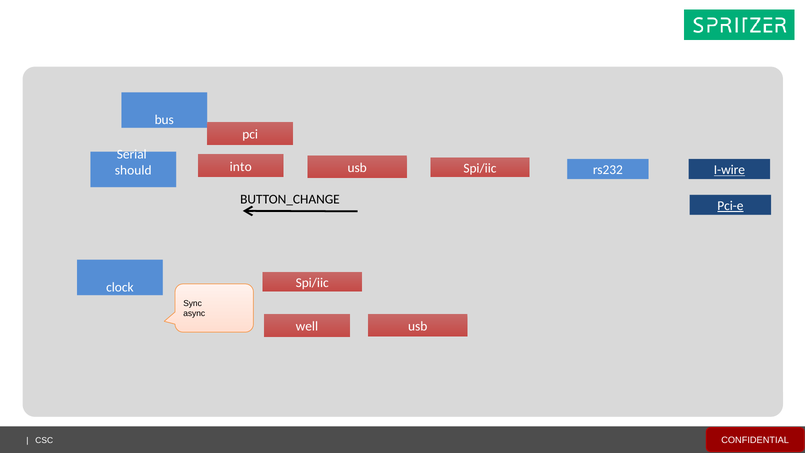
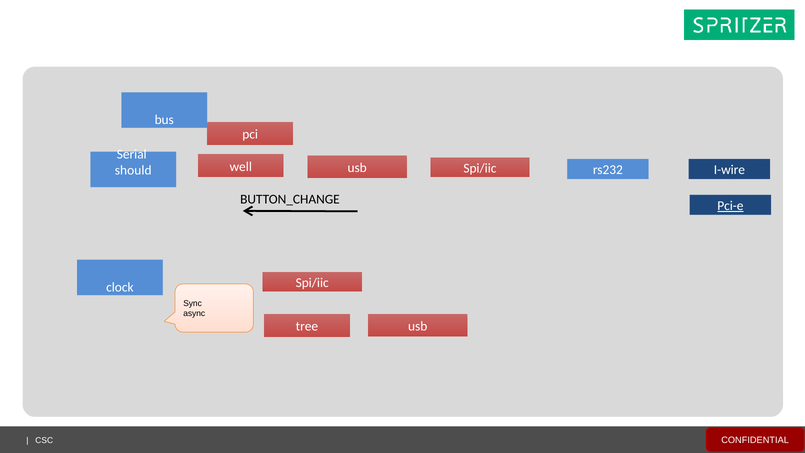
into: into -> well (241, 166)
I-wire underline: present -> none (729, 170)
well: well -> tree (307, 326)
